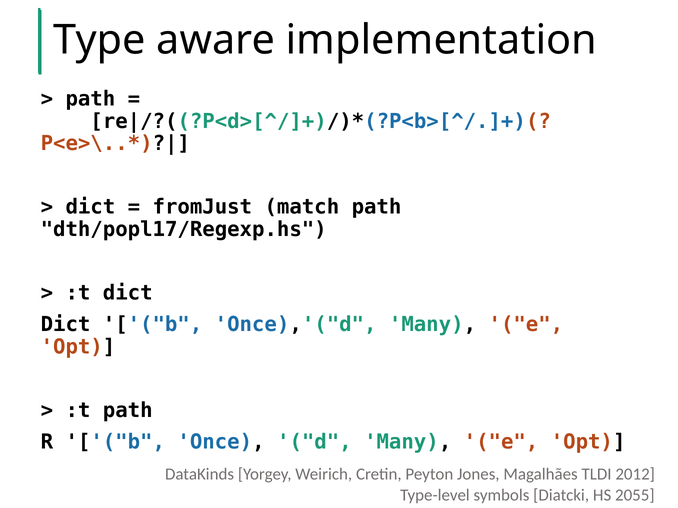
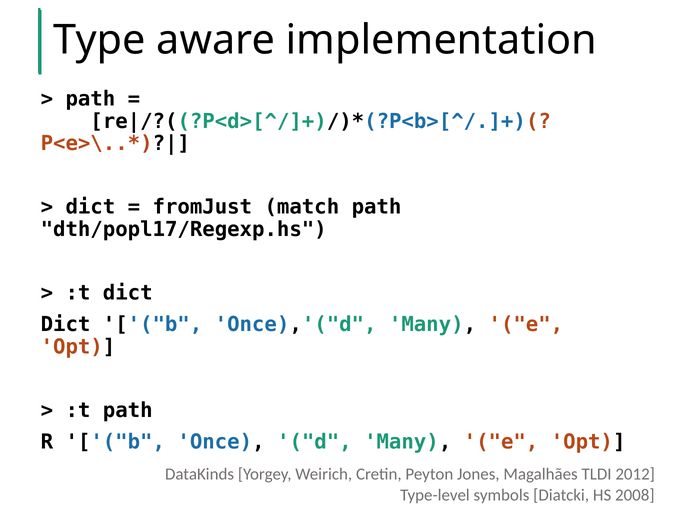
2055: 2055 -> 2008 (635, 496)
